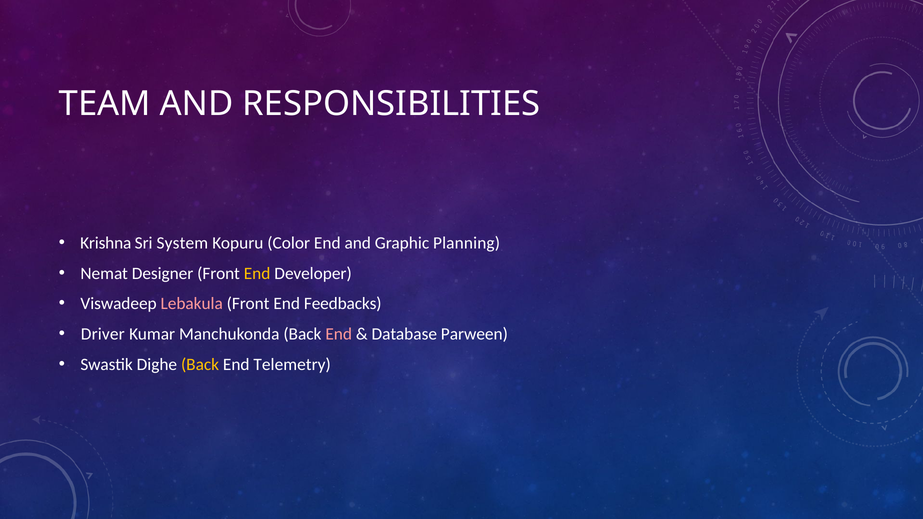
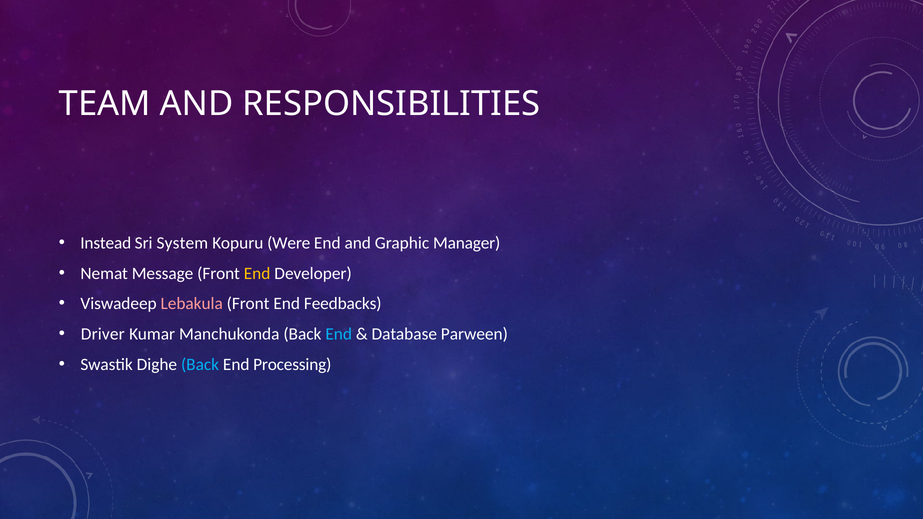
Krishna: Krishna -> Instead (106, 243)
Color: Color -> Were (289, 243)
Planning: Planning -> Manager (467, 243)
Designer: Designer -> Message (163, 273)
End colour: pink -> light blue (339, 334)
Back colour: yellow -> light blue (200, 365)
Telemetry: Telemetry -> Processing (292, 365)
